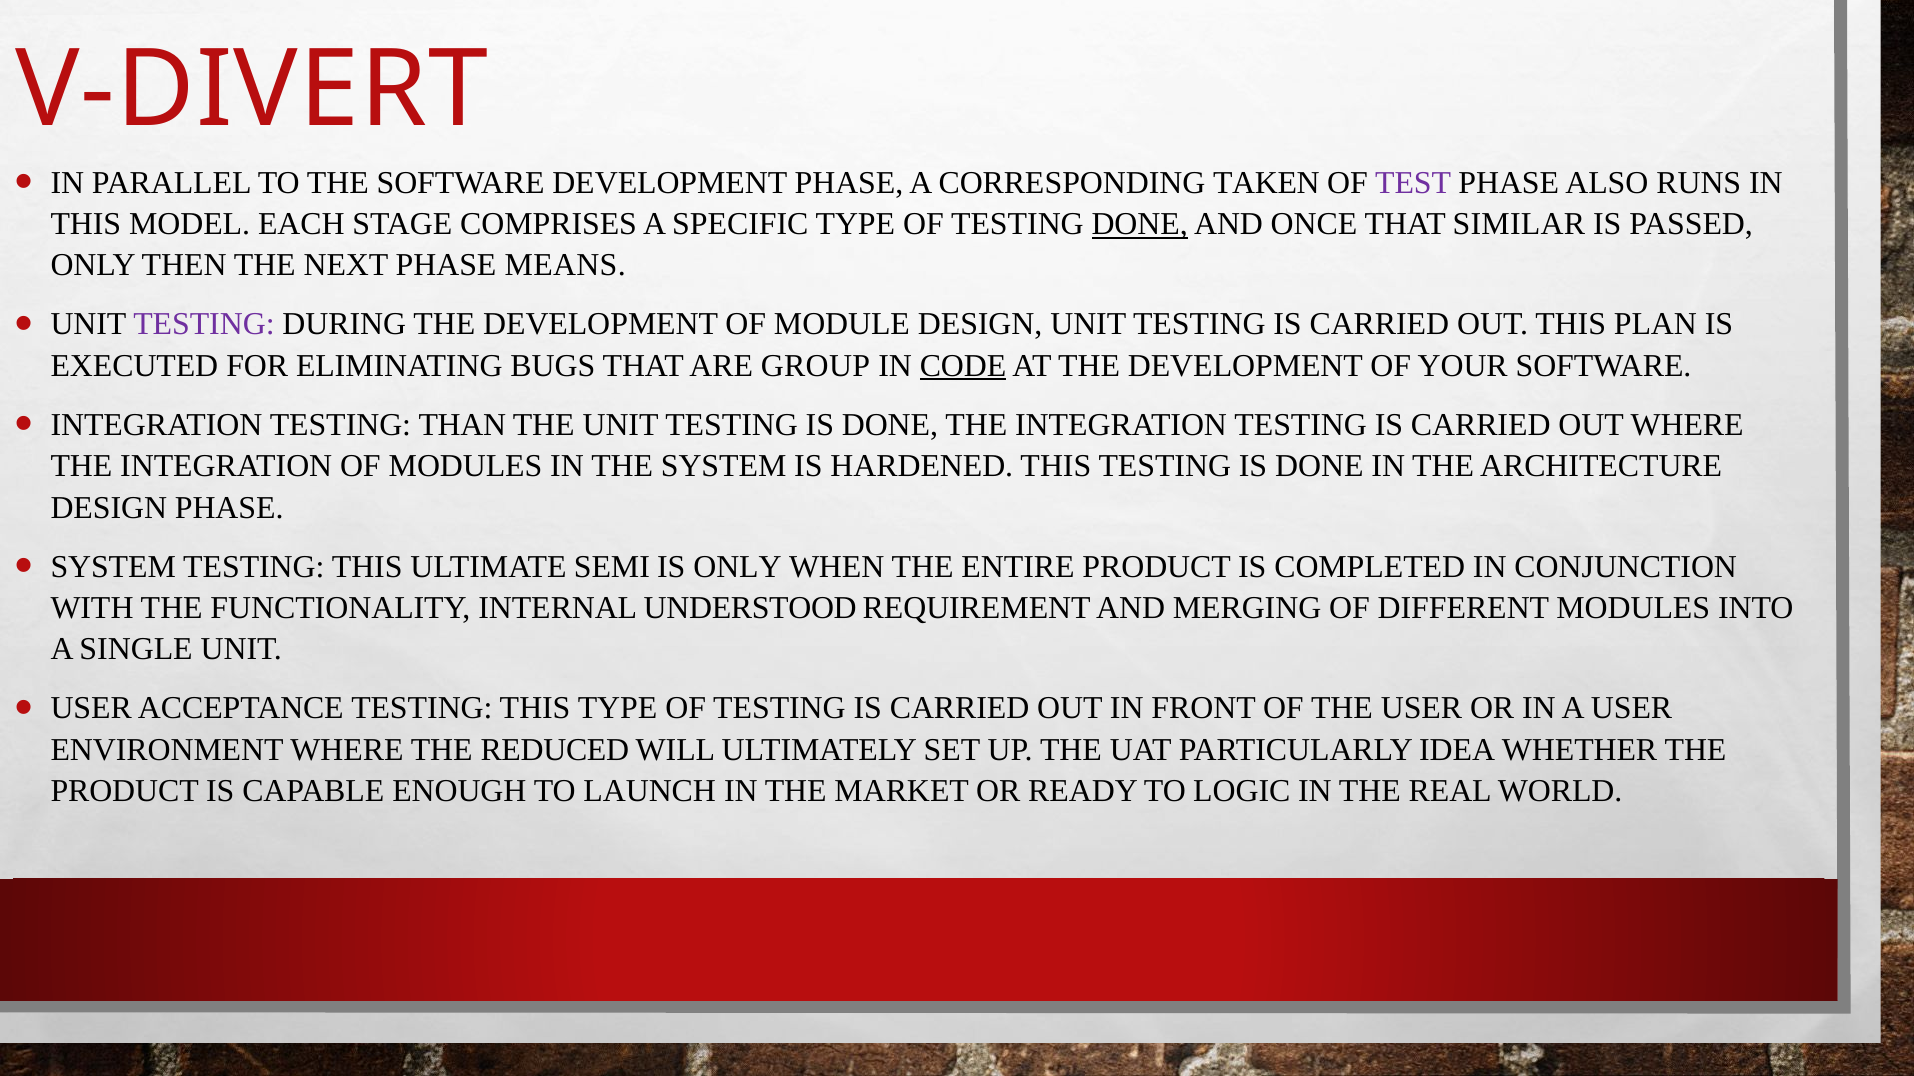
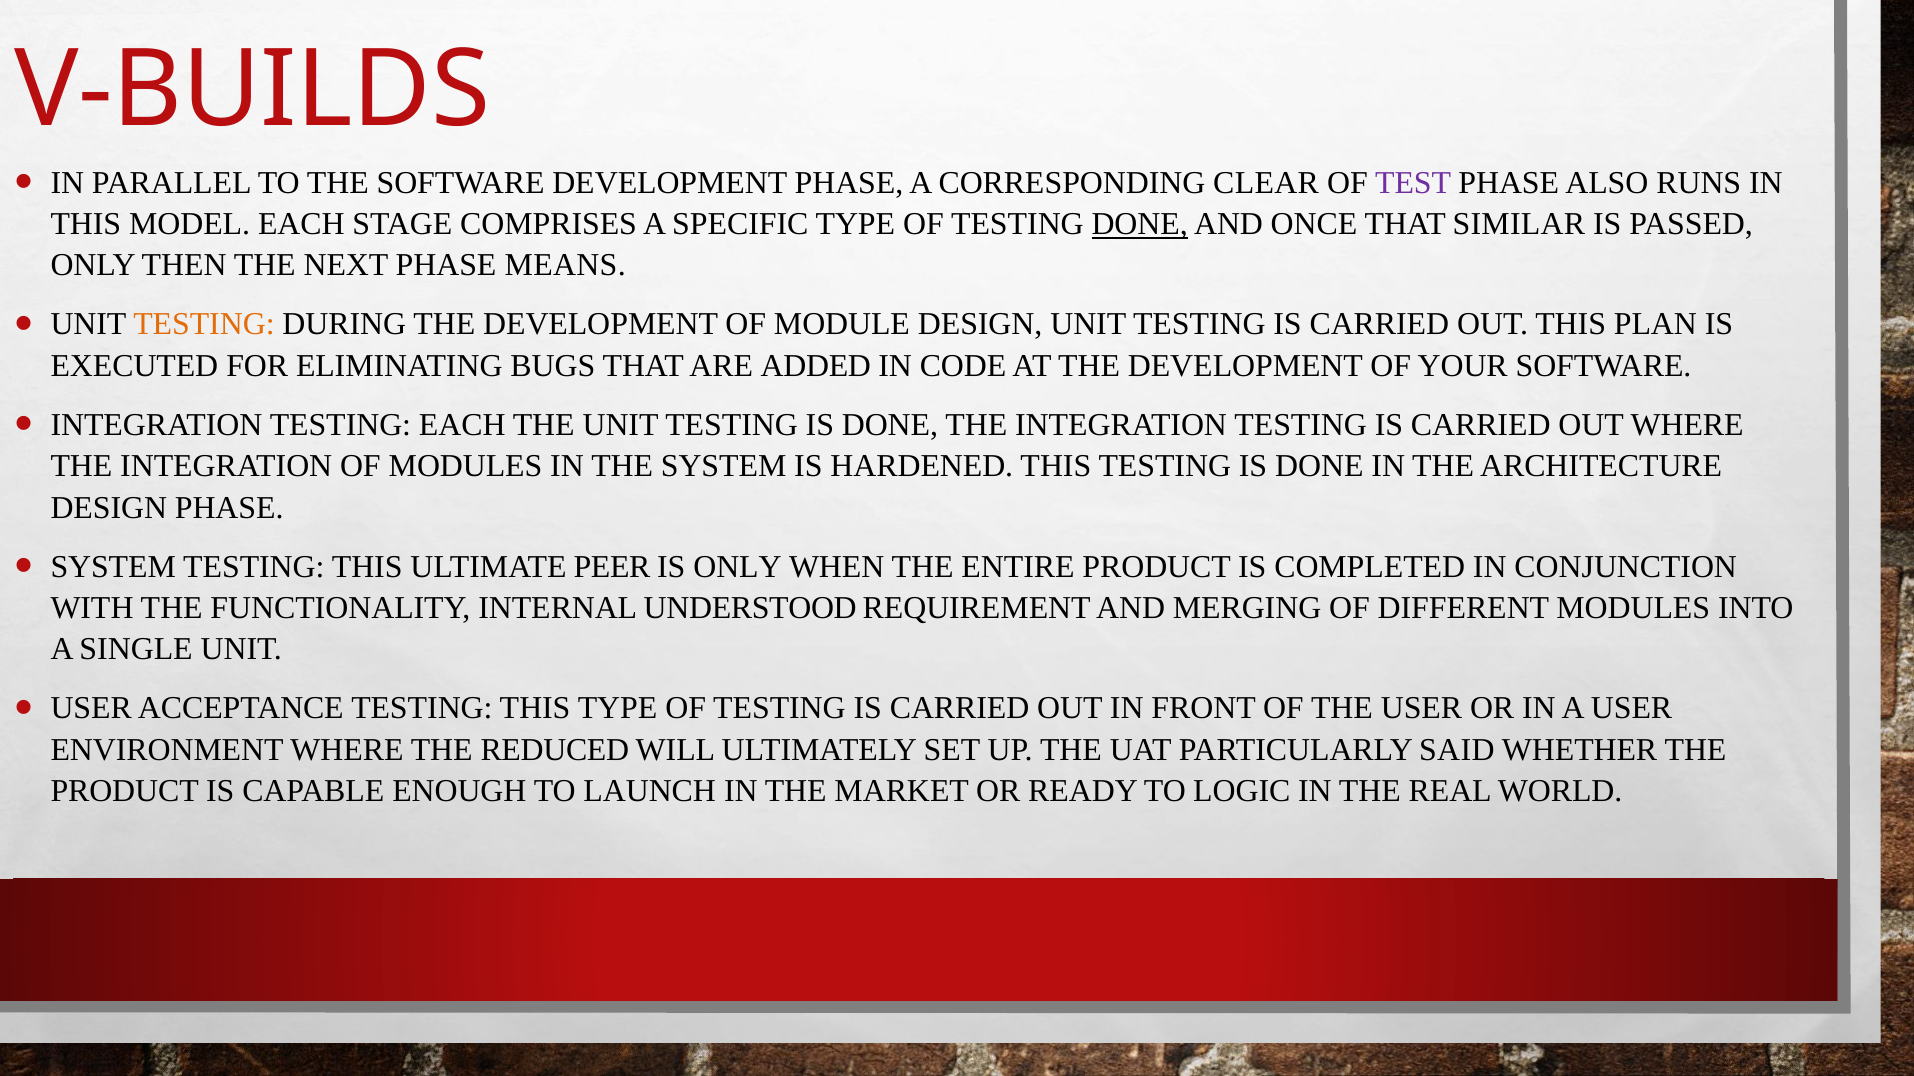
V-DIVERT: V-DIVERT -> V-BUILDS (252, 90)
TAKEN: TAKEN -> CLEAR (1266, 183)
TESTING colour: purple -> orange (204, 325)
GROUP: GROUP -> ADDED (816, 366)
CODE underline: present -> none (963, 366)
TESTING THAN: THAN -> EACH (462, 425)
SEMI: SEMI -> PEER (612, 567)
IDEA: IDEA -> SAID (1457, 750)
